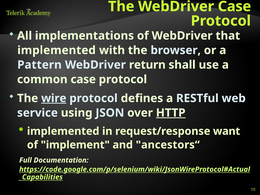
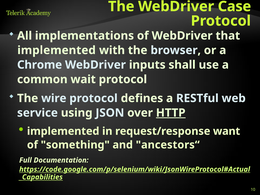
Pattern: Pattern -> Chrome (40, 65)
return: return -> inputs (147, 65)
common case: case -> wait (83, 79)
wire underline: present -> none (54, 98)
implement: implement -> something (75, 145)
